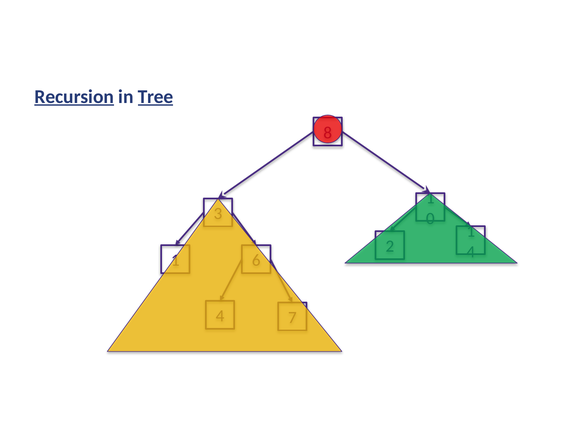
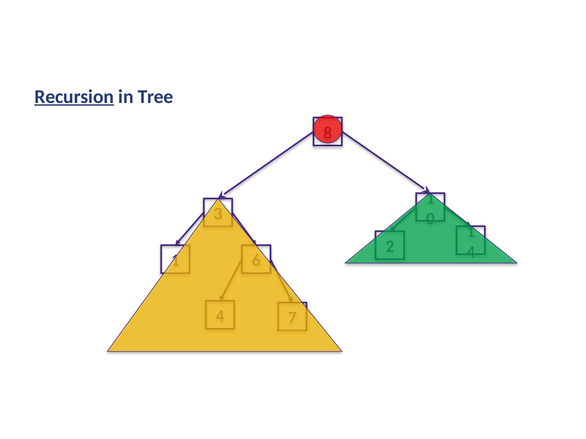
Tree underline: present -> none (156, 97)
